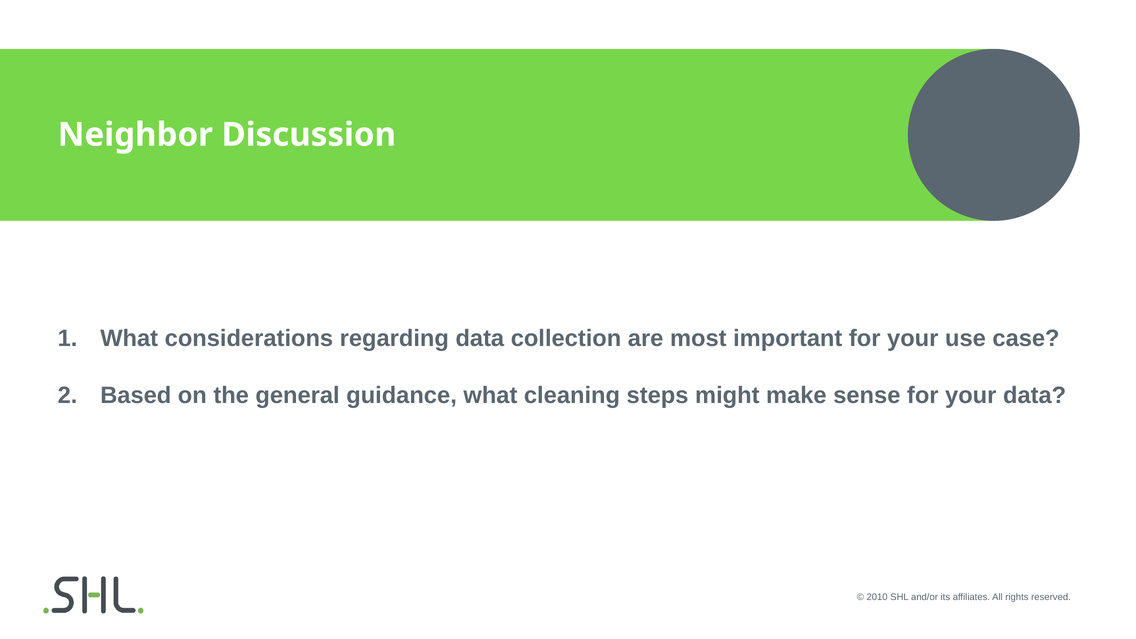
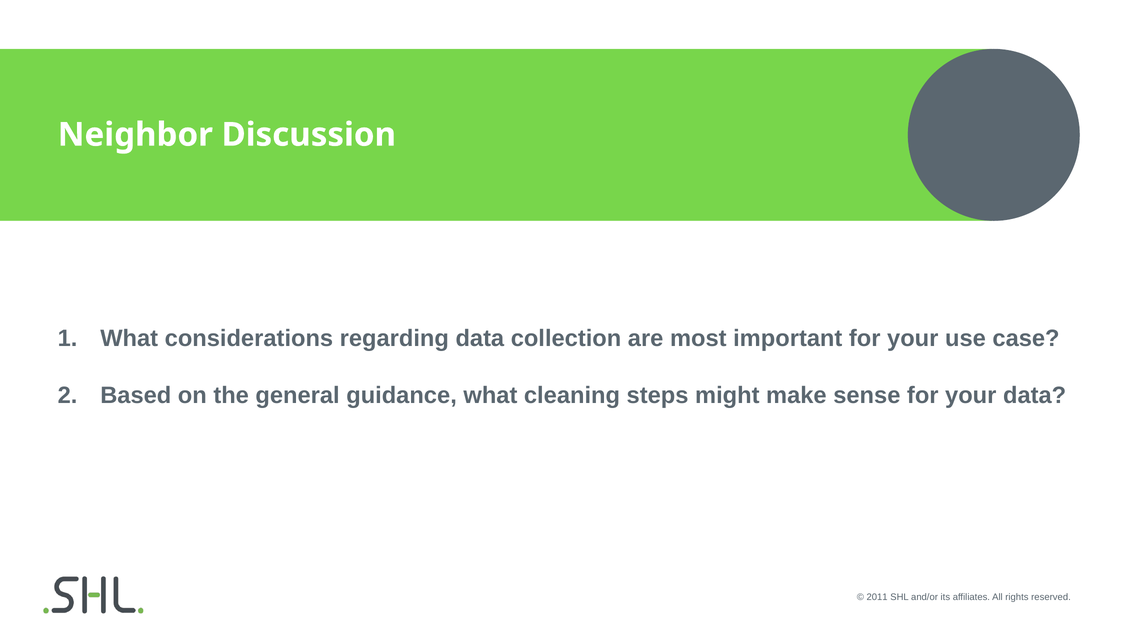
2010: 2010 -> 2011 (877, 597)
